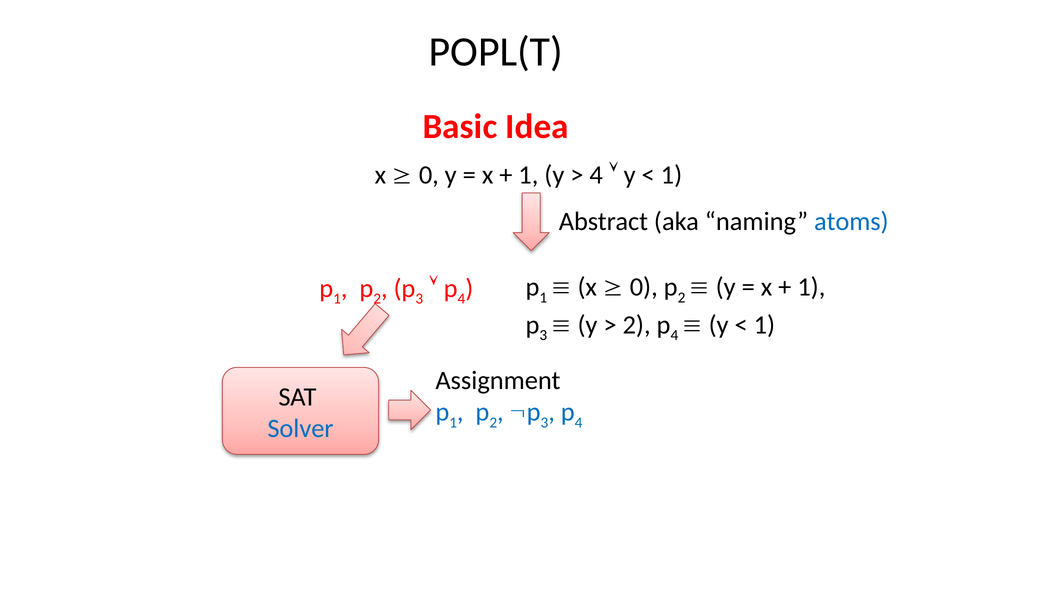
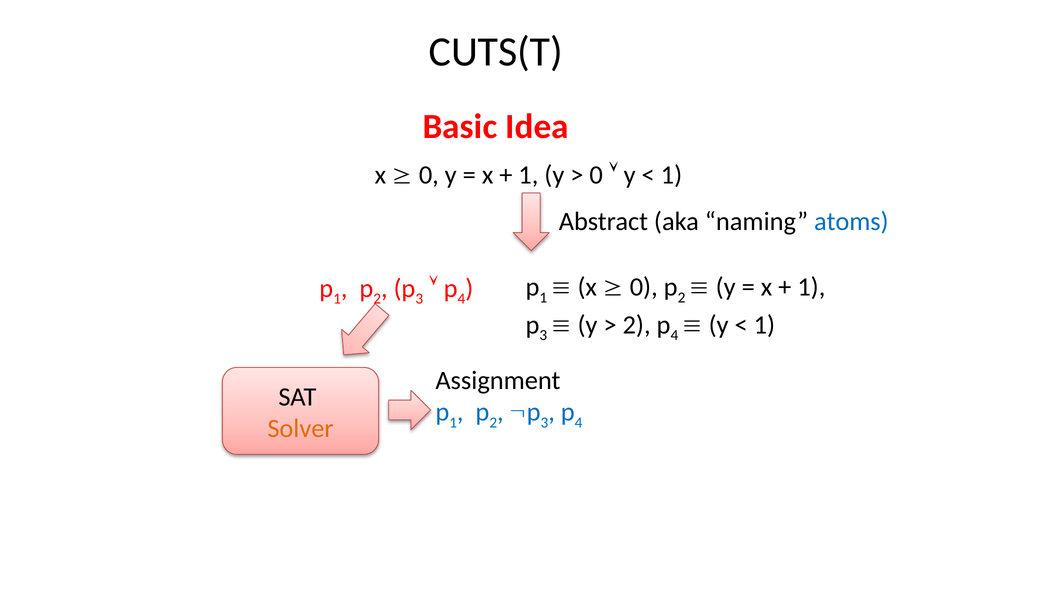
POPL(T: POPL(T -> CUTS(T (496, 52)
4: 4 -> 0 (596, 175)
Solver colour: blue -> orange (300, 429)
